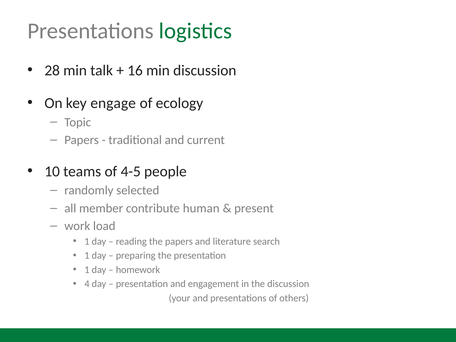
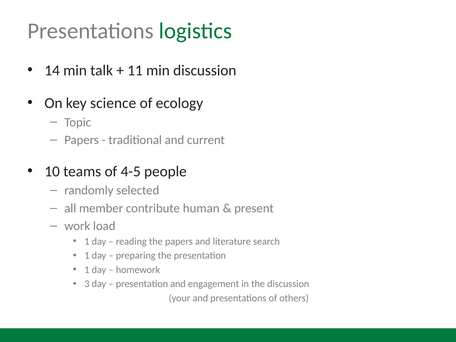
28: 28 -> 14 (52, 70)
16: 16 -> 11 (135, 70)
engage: engage -> science (113, 103)
4: 4 -> 3 (87, 284)
